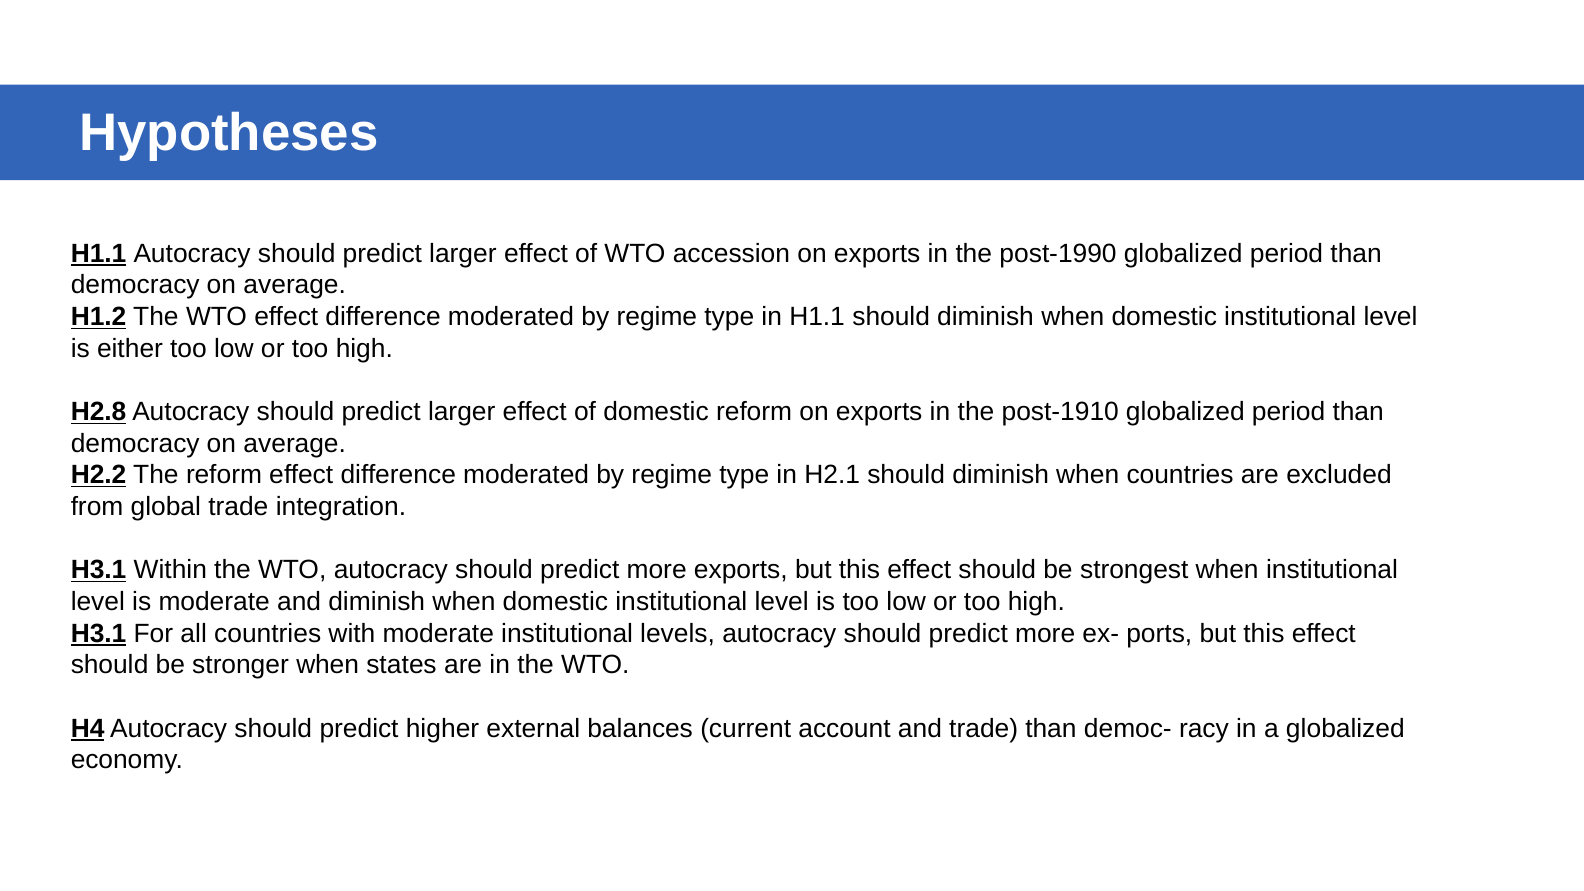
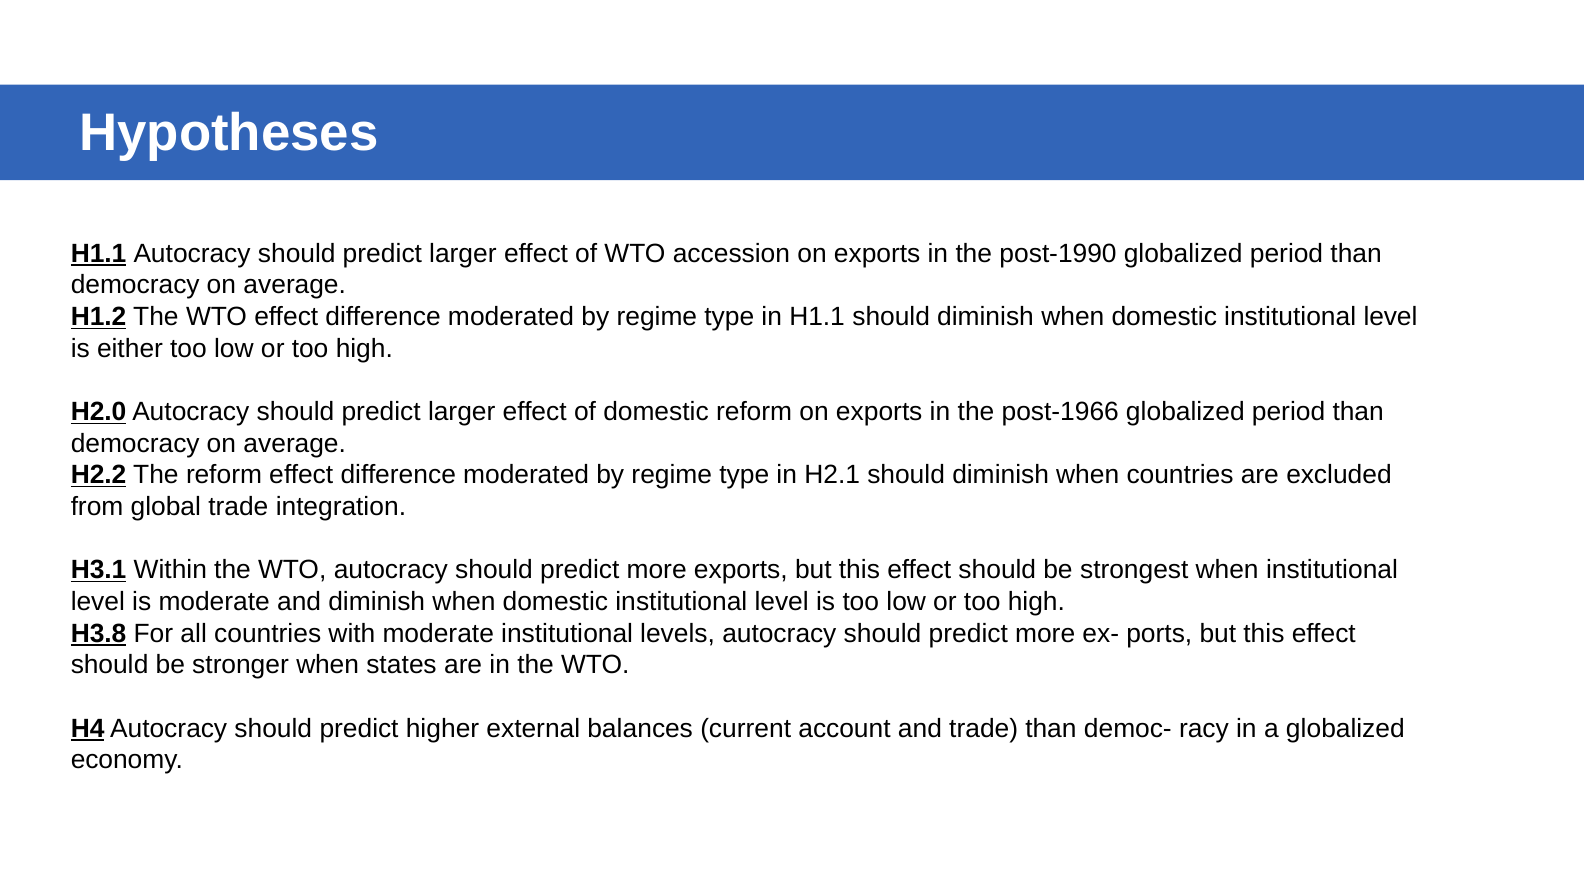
H2.8: H2.8 -> H2.0 (99, 412)
post-1910: post-1910 -> post-1966 (1060, 412)
H3.1: H3.1 -> H3.8 (99, 634)
